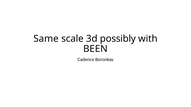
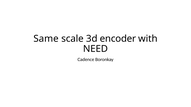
possibly: possibly -> encoder (118, 39)
BEEN: BEEN -> NEED (96, 49)
